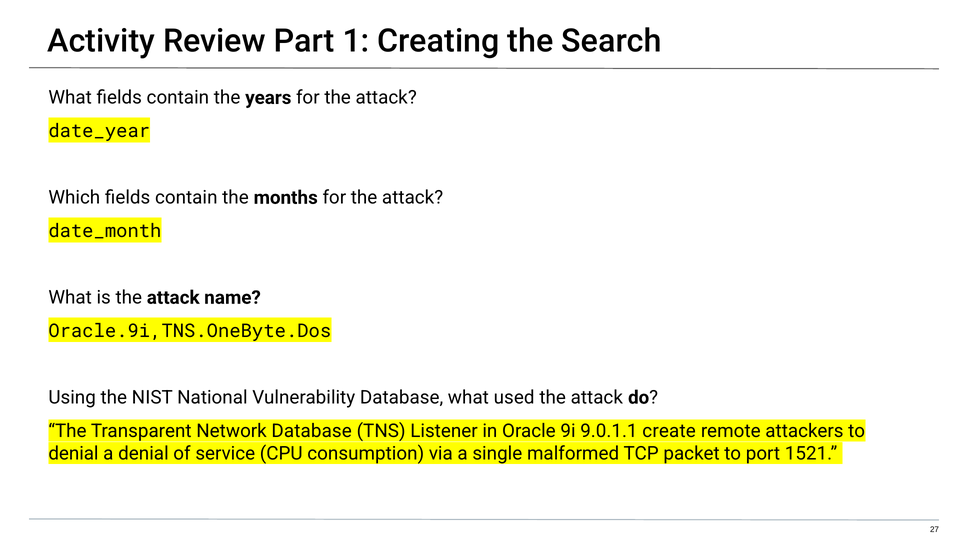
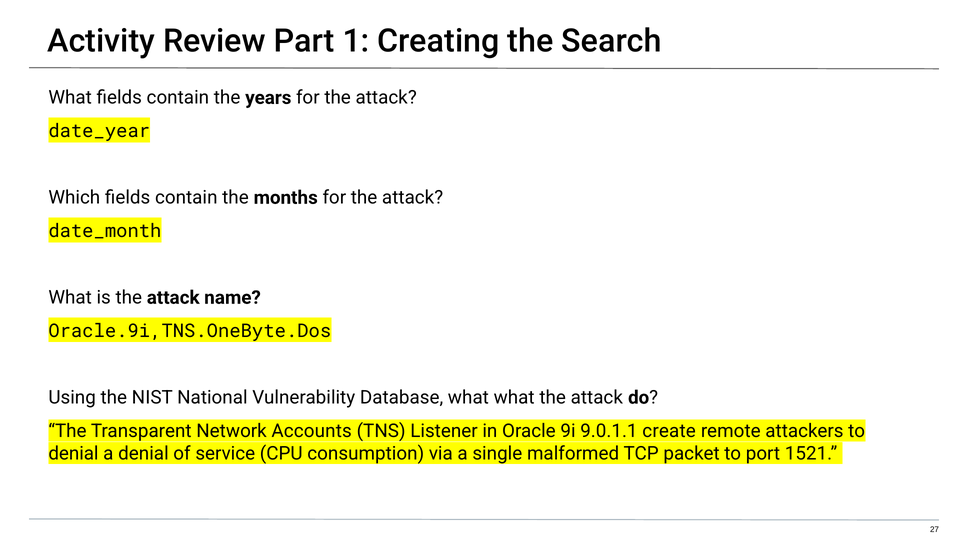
what used: used -> what (514, 398)
Network Database: Database -> Accounts (312, 431)
